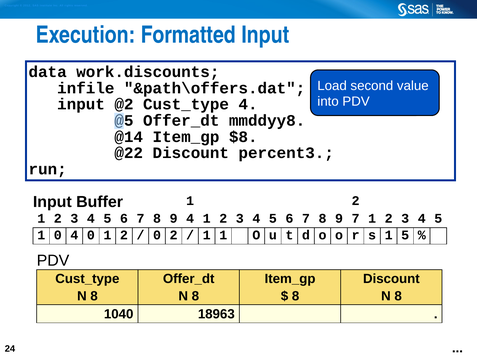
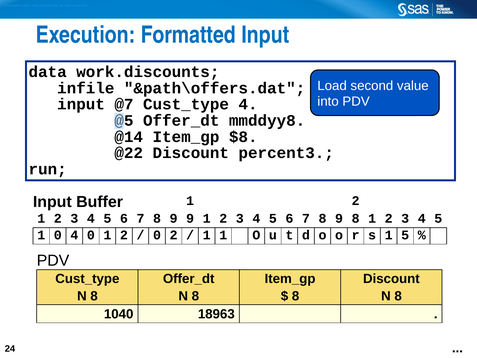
@2: @2 -> @7 (124, 104)
9 4: 4 -> 9 (190, 218)
9 7: 7 -> 8 (356, 218)
